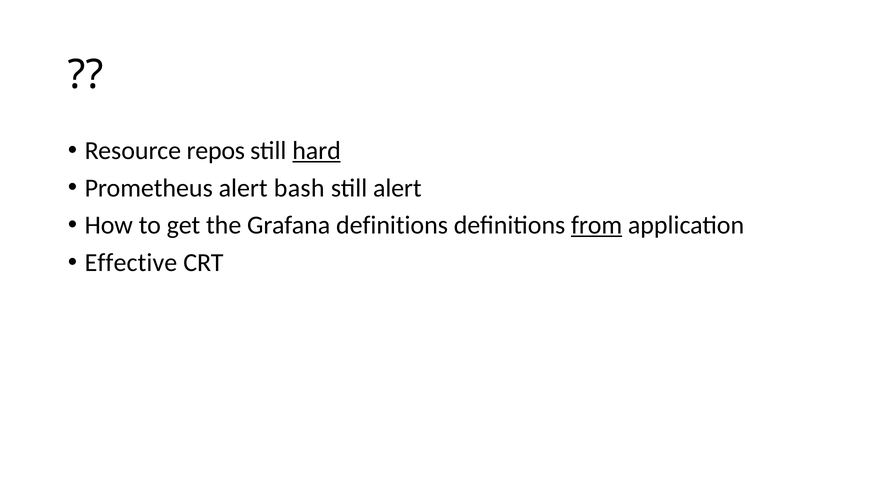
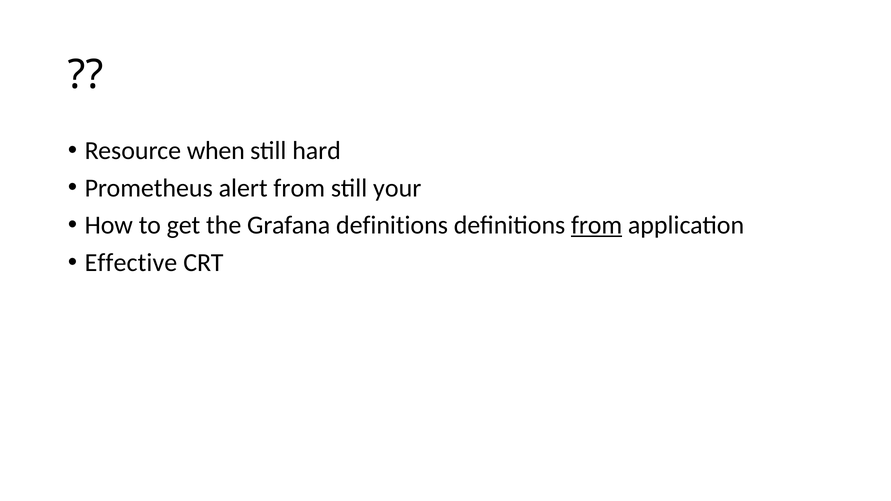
repos: repos -> when (216, 151)
hard underline: present -> none (317, 151)
alert bash: bash -> from (299, 188)
still alert: alert -> your (397, 188)
